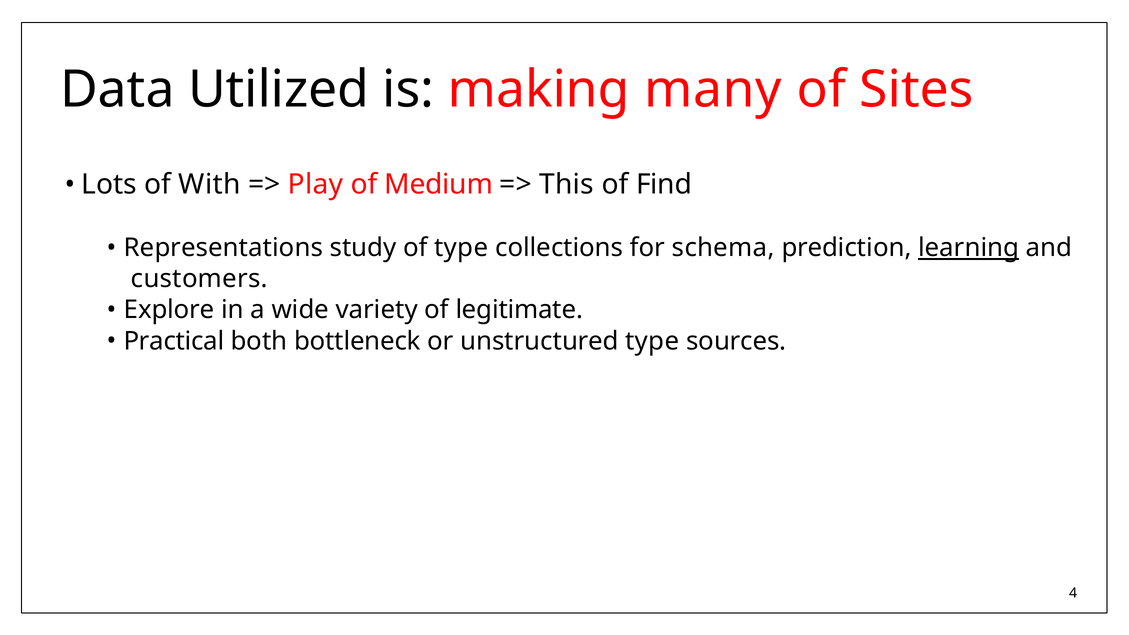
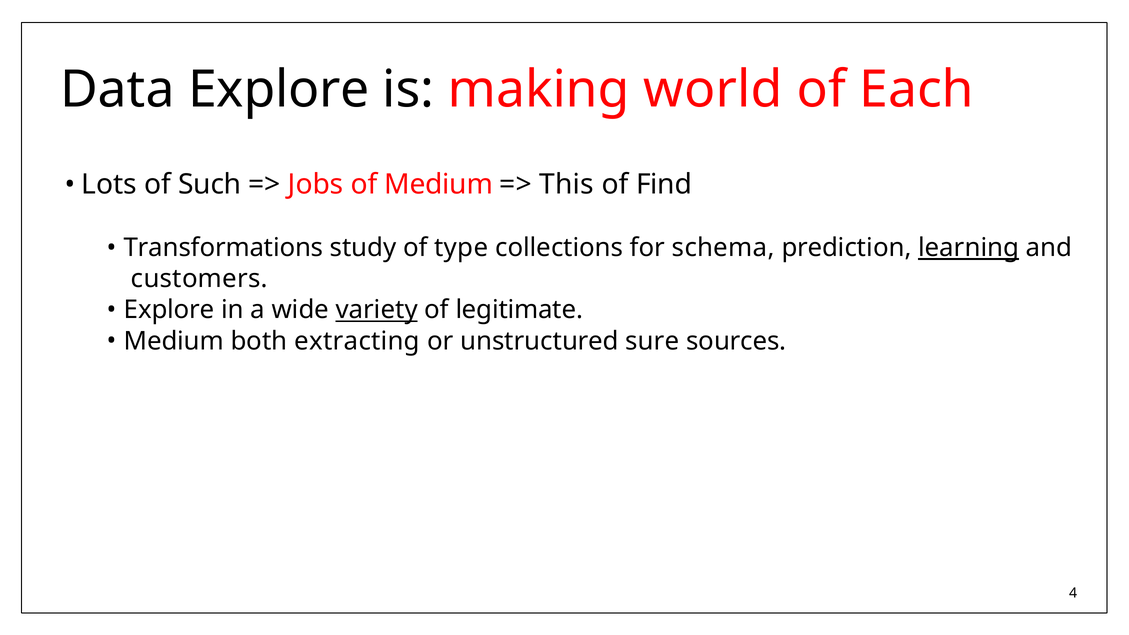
Data Utilized: Utilized -> Explore (279, 90)
many: many -> world (713, 90)
Sites: Sites -> Each (917, 90)
With: With -> Such (210, 185)
Play: Play -> Jobs (316, 185)
Representations: Representations -> Transformations (224, 248)
variety underline: none -> present (377, 310)
Practical: Practical -> Medium (174, 341)
bottleneck: bottleneck -> extracting (357, 341)
unstructured type: type -> sure (652, 341)
